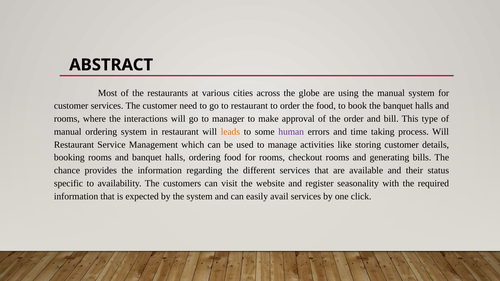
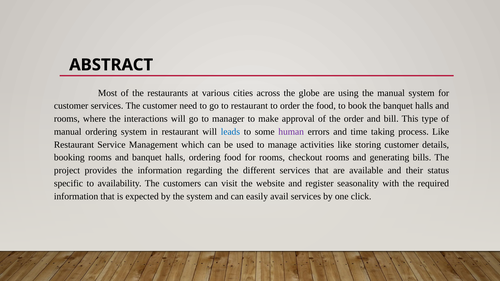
leads colour: orange -> blue (230, 132)
process Will: Will -> Like (441, 132)
chance: chance -> project (67, 171)
